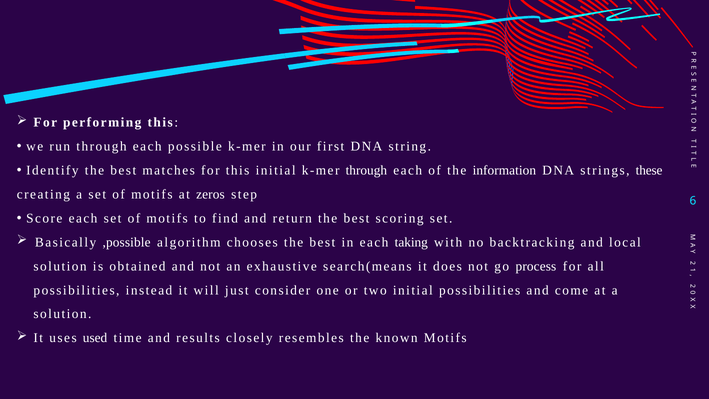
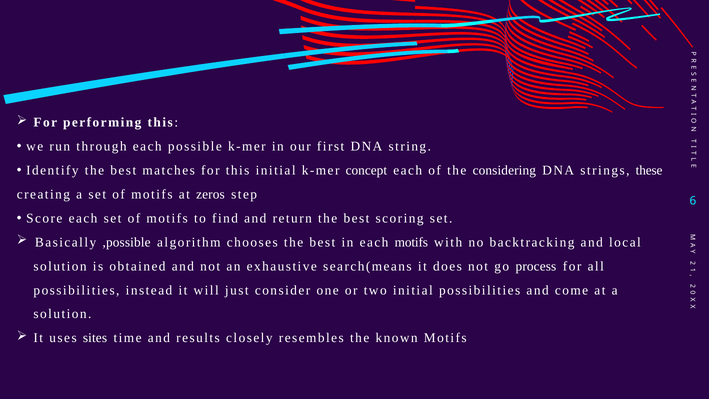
k-mer through: through -> concept (366, 170)
information: information -> considering (504, 170)
each taking: taking -> motifs (411, 242)
used: used -> sites (95, 338)
